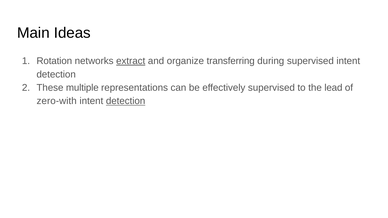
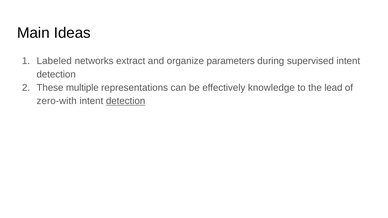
Rotation: Rotation -> Labeled (54, 61)
extract underline: present -> none (131, 61)
transferring: transferring -> parameters (231, 61)
effectively supervised: supervised -> knowledge (271, 88)
